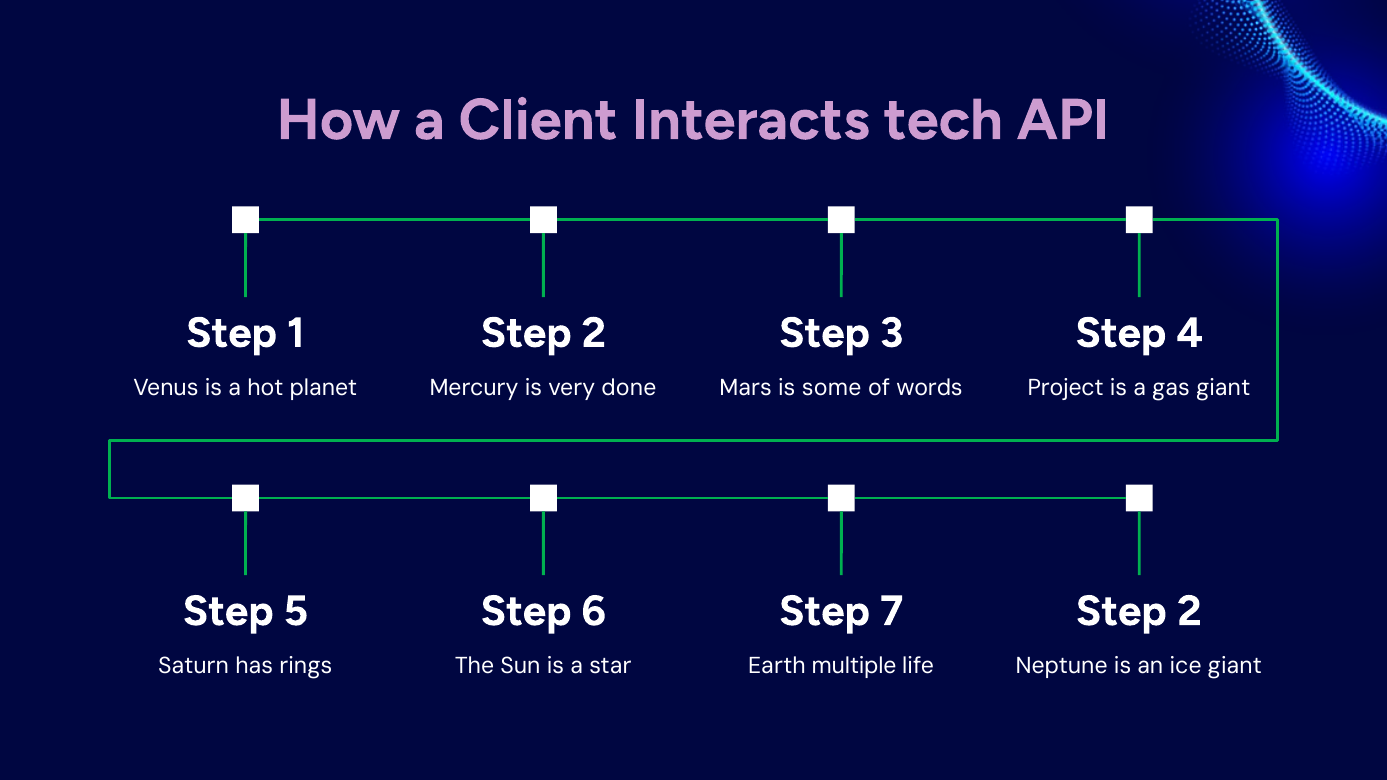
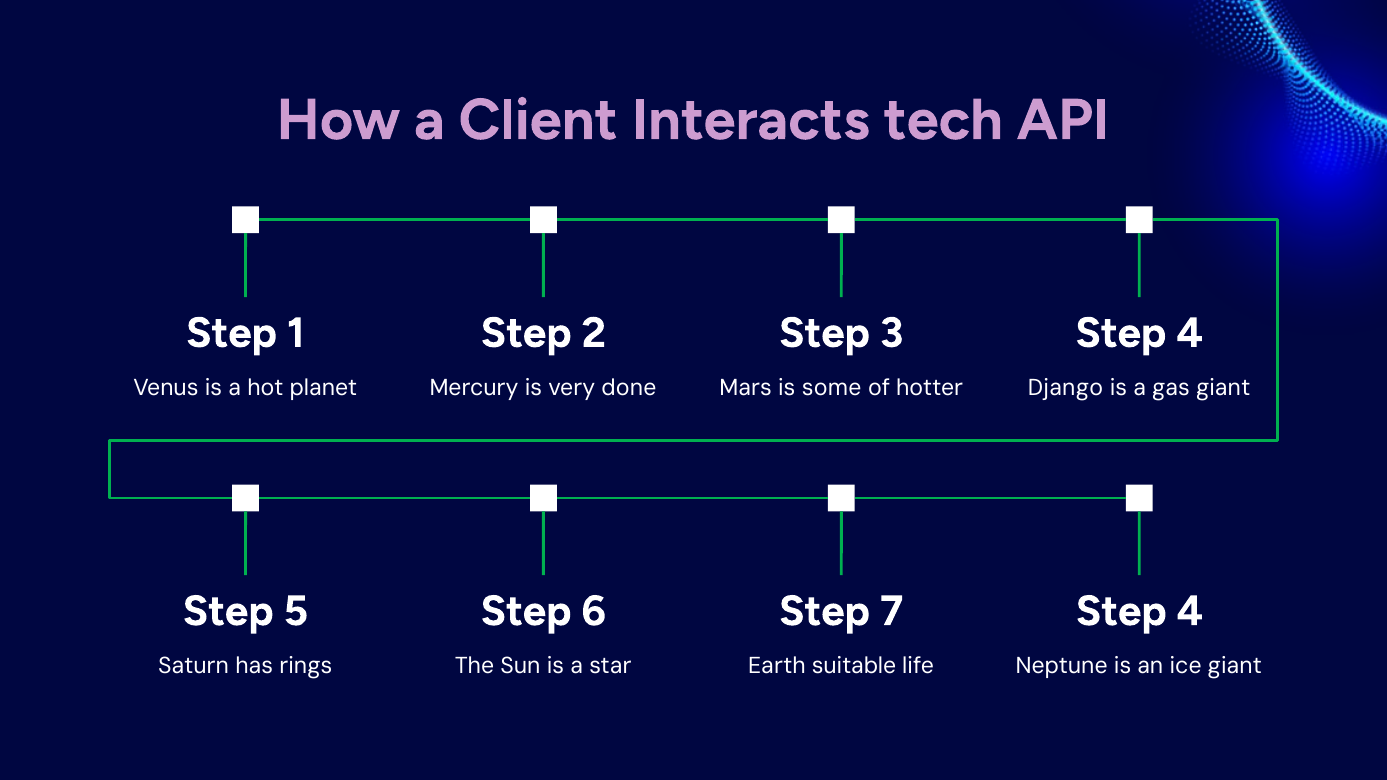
words: words -> hotter (930, 388)
Project: Project -> Django (1065, 388)
2: 2 -> 4 (1190, 611)
multiple: multiple -> suitable (854, 666)
